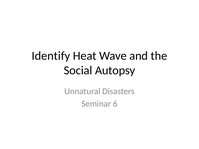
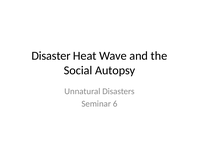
Identify: Identify -> Disaster (51, 56)
